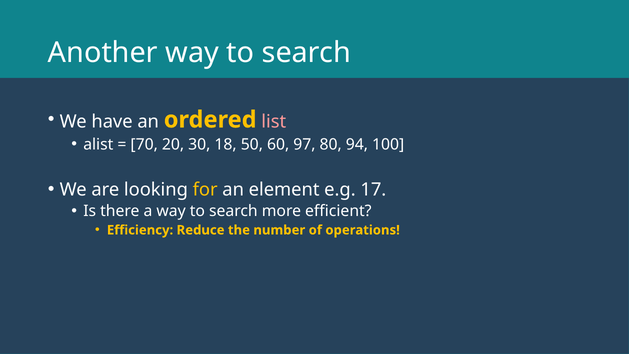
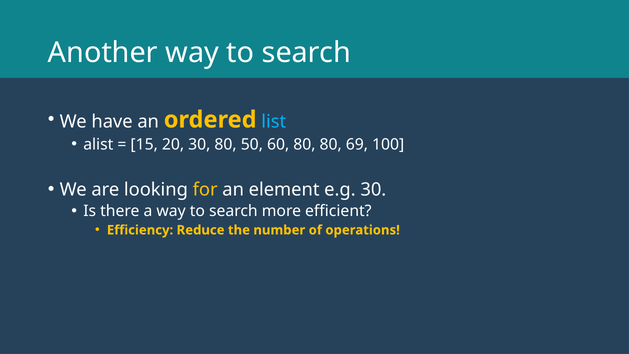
list colour: pink -> light blue (274, 121)
70: 70 -> 15 (144, 144)
30 18: 18 -> 80 (226, 144)
60 97: 97 -> 80 (304, 144)
94: 94 -> 69 (357, 144)
e.g 17: 17 -> 30 (373, 189)
